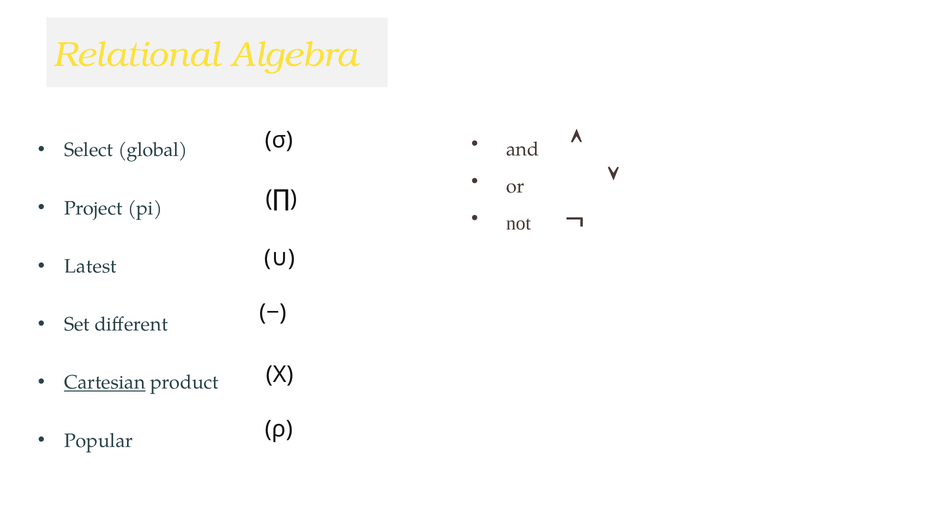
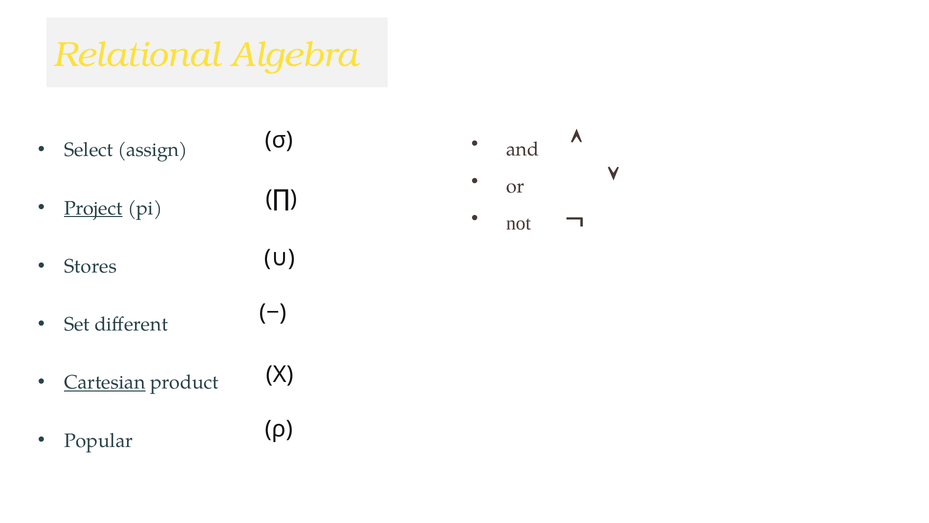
global: global -> assign (153, 150)
Project underline: none -> present (93, 208)
Latest: Latest -> Stores (90, 266)
